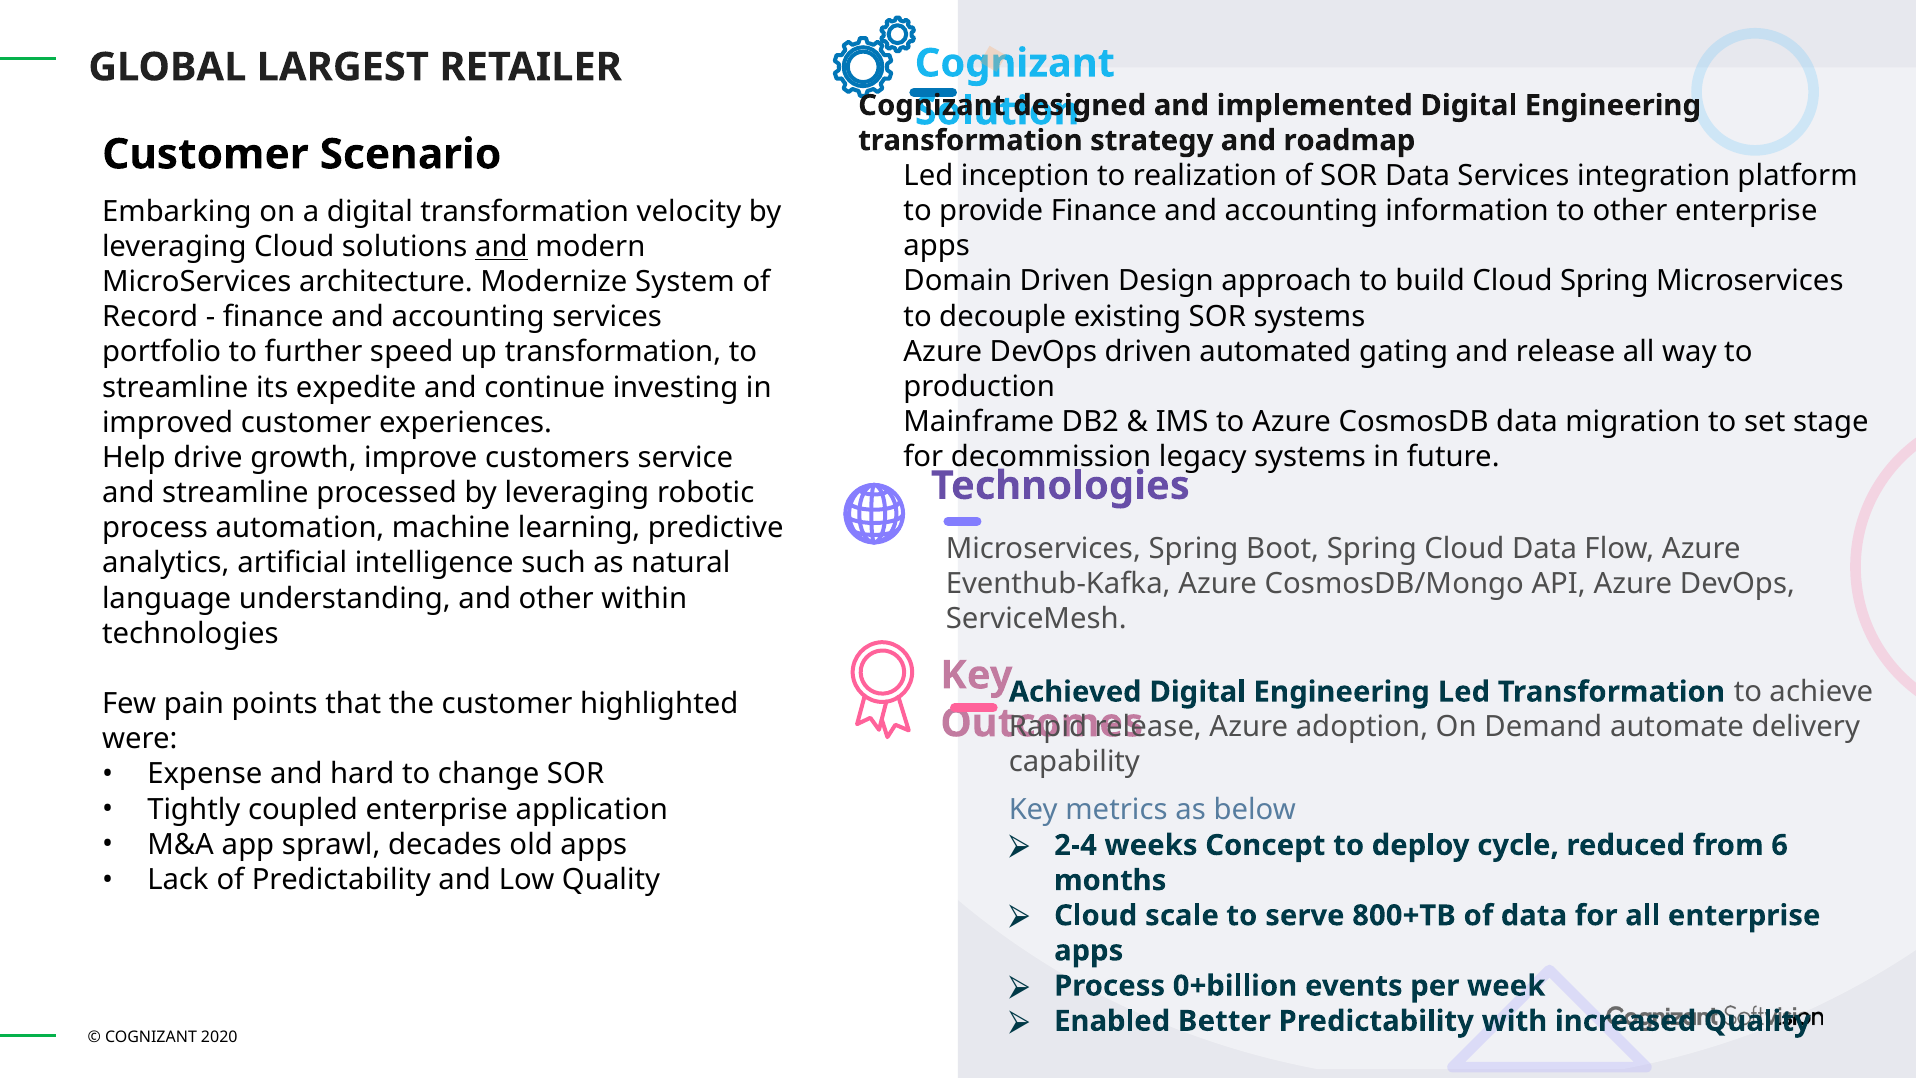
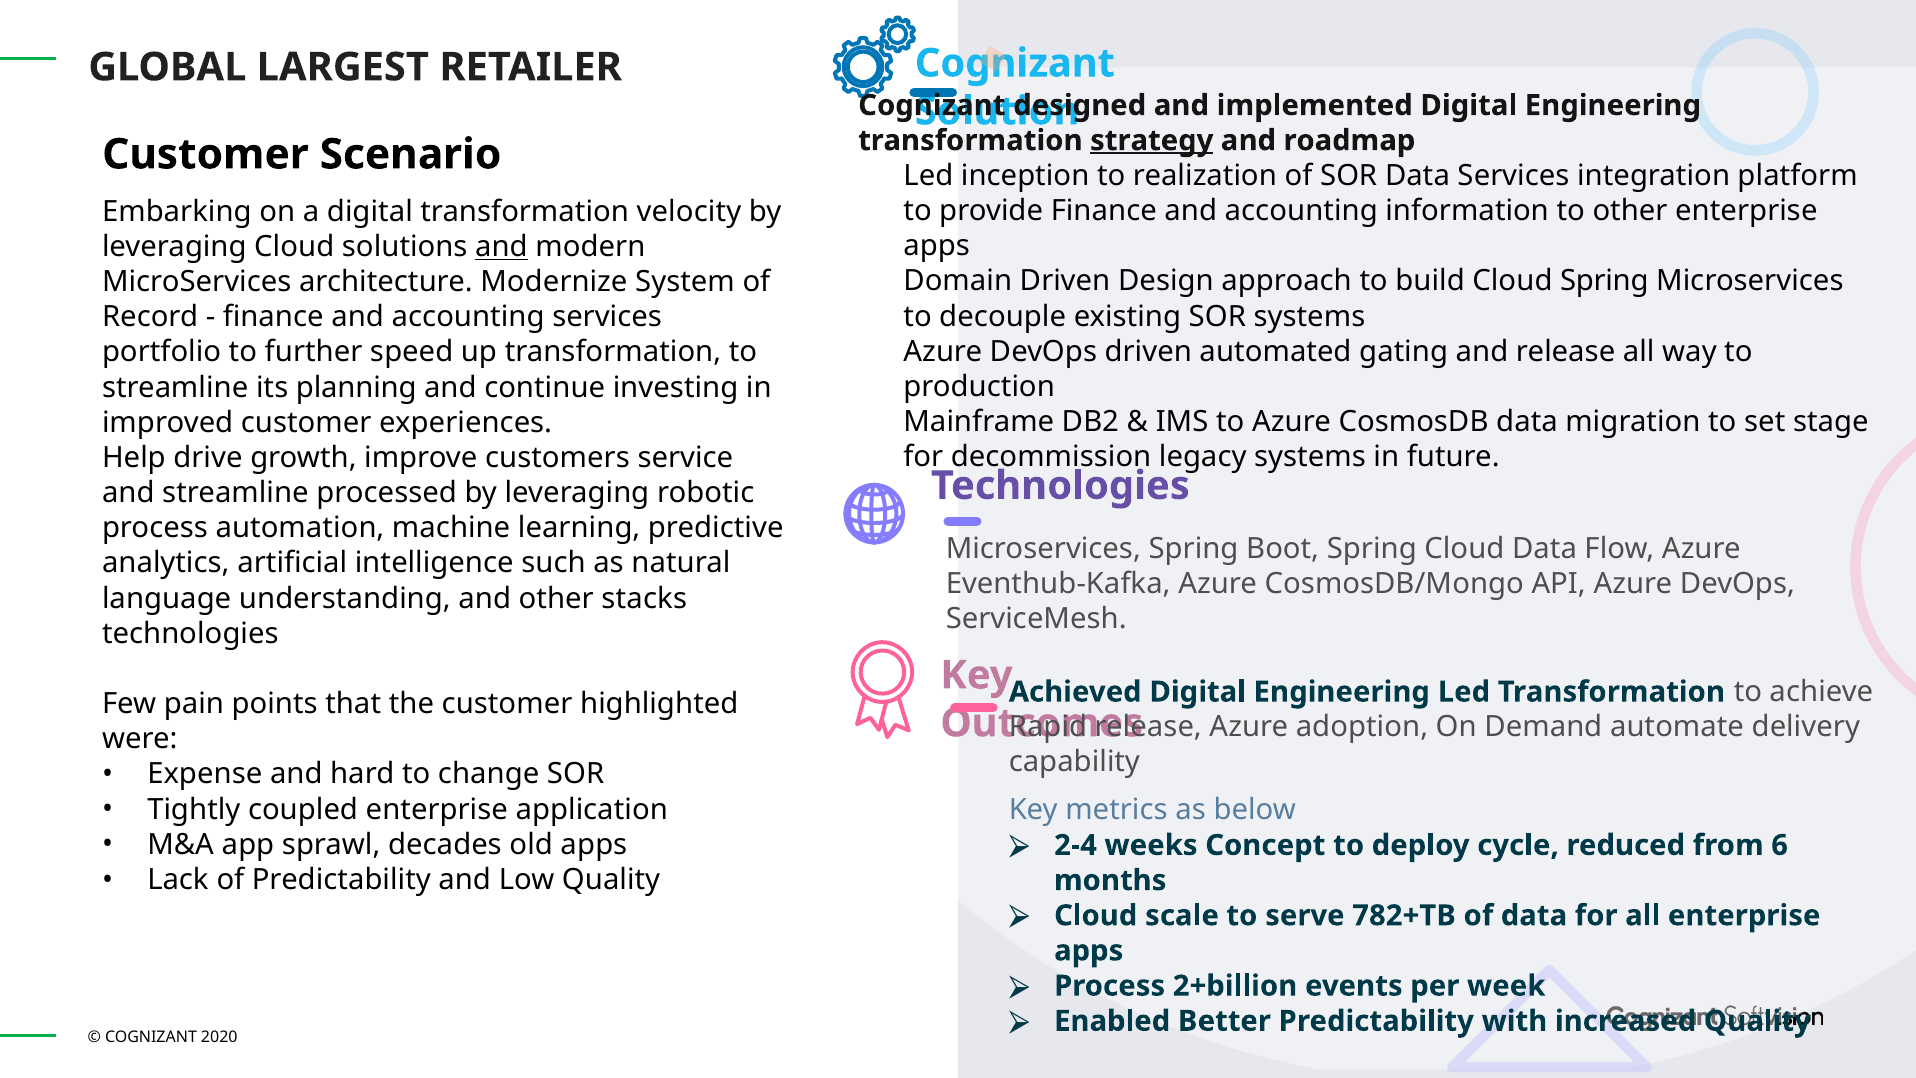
strategy underline: none -> present (1152, 141)
expedite: expedite -> planning (356, 387)
within: within -> stacks (644, 598)
800+TB: 800+TB -> 782+TB (1404, 915)
0+billion: 0+billion -> 2+billion (1235, 986)
